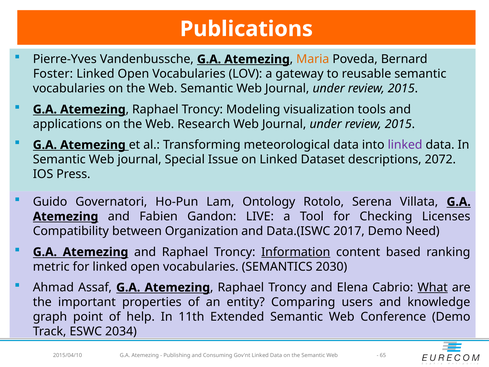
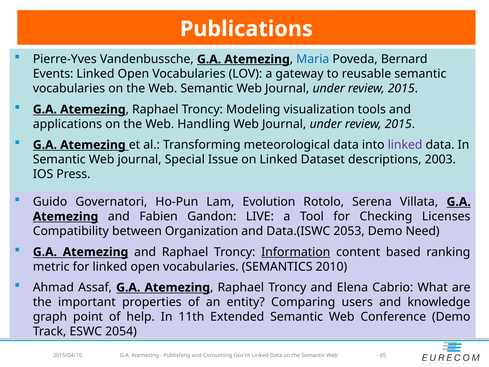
Maria colour: orange -> blue (313, 59)
Foster: Foster -> Events (53, 74)
Research: Research -> Handling (204, 124)
2072: 2072 -> 2003 (440, 159)
Ontology: Ontology -> Evolution (269, 202)
2017: 2017 -> 2053 (349, 231)
2030: 2030 -> 2010 (331, 267)
What underline: present -> none (433, 287)
2034: 2034 -> 2054 (121, 331)
